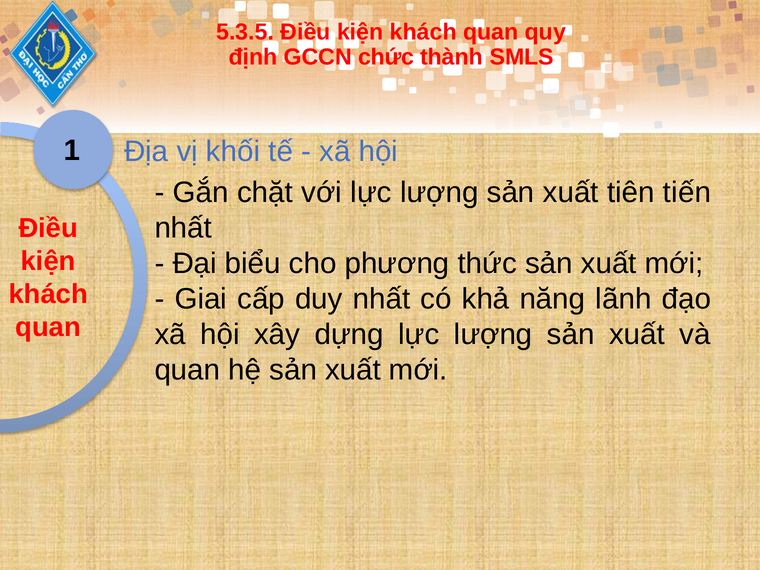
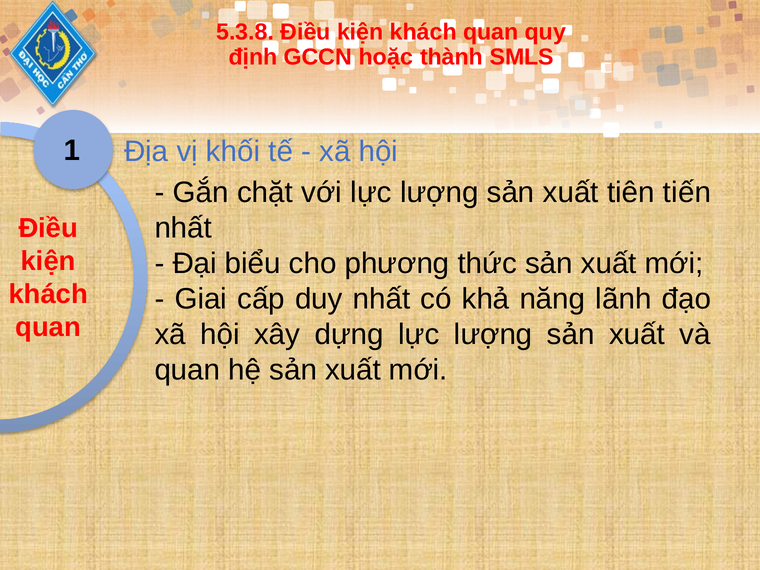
5.3.5: 5.3.5 -> 5.3.8 (245, 32)
chức: chức -> hoặc (386, 57)
